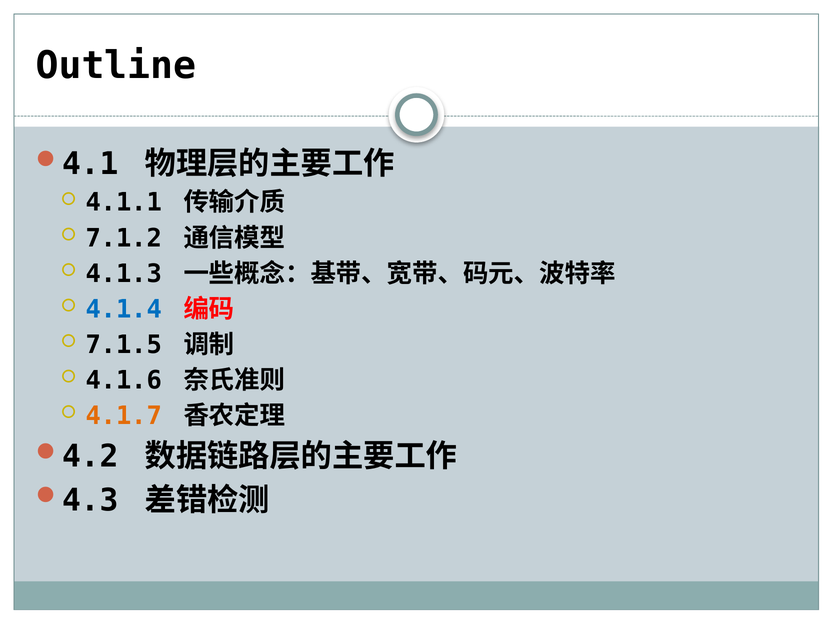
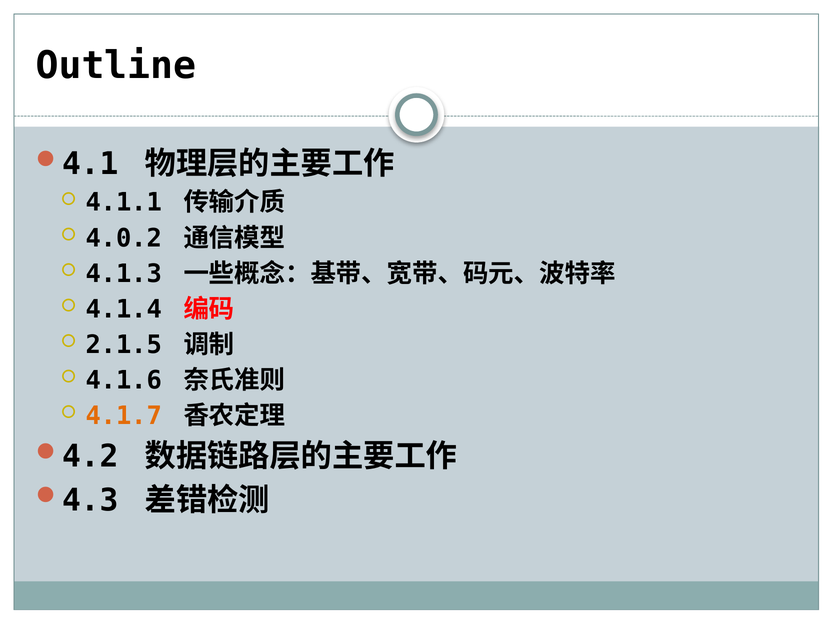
7.1.2: 7.1.2 -> 4.0.2 (124, 238)
4.1.4 colour: blue -> black (124, 310)
7.1.5: 7.1.5 -> 2.1.5 (124, 345)
